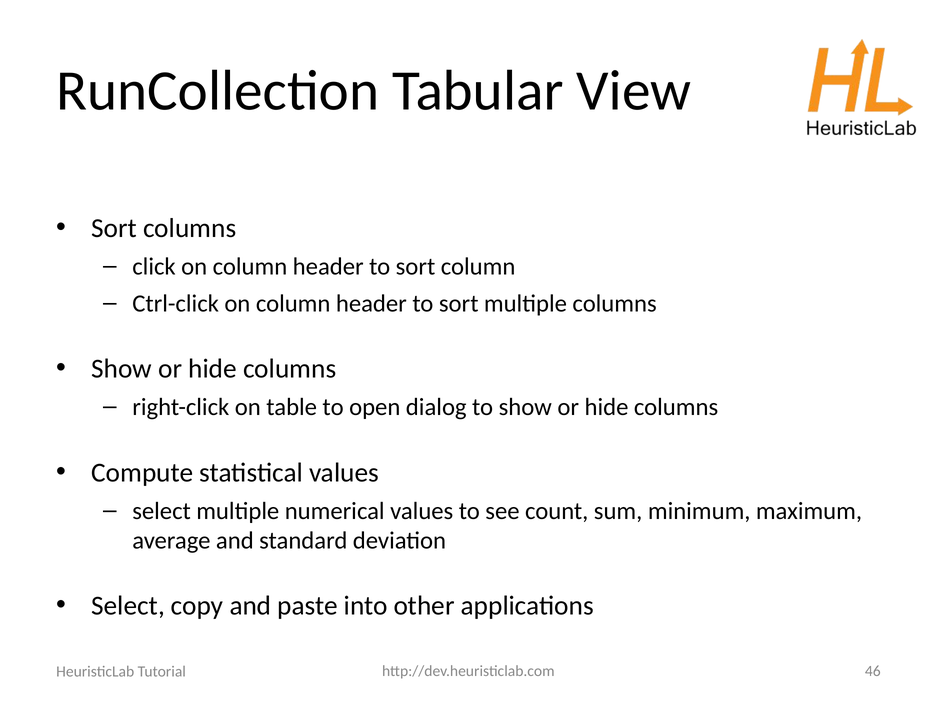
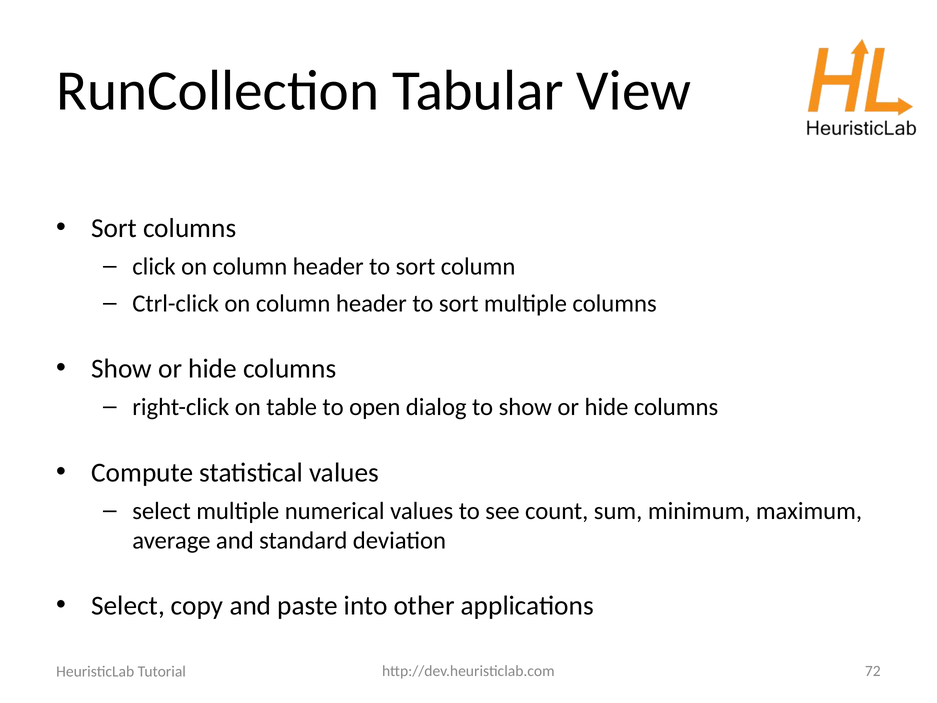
46: 46 -> 72 (873, 671)
